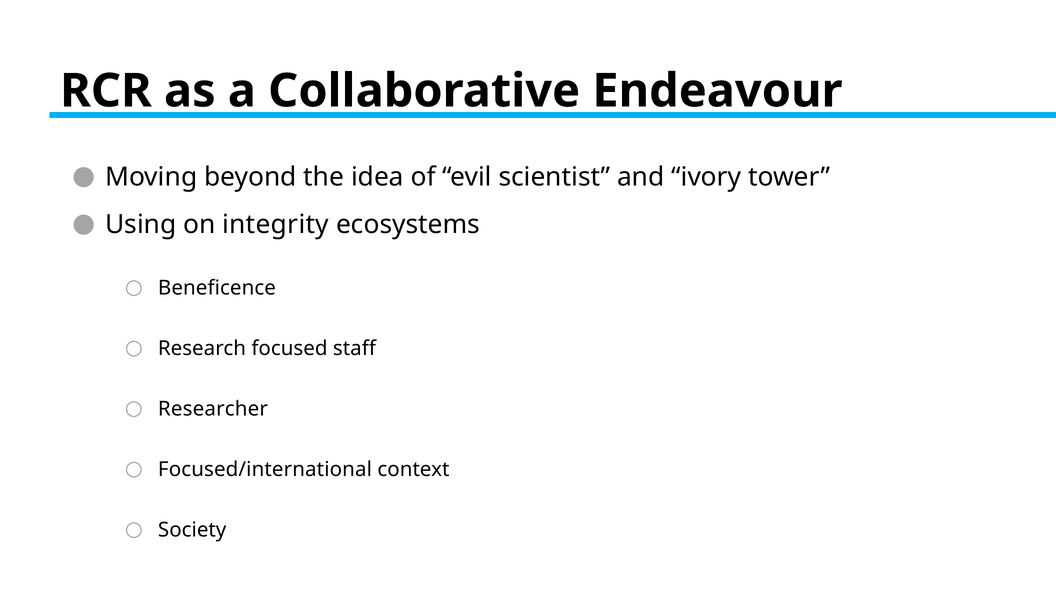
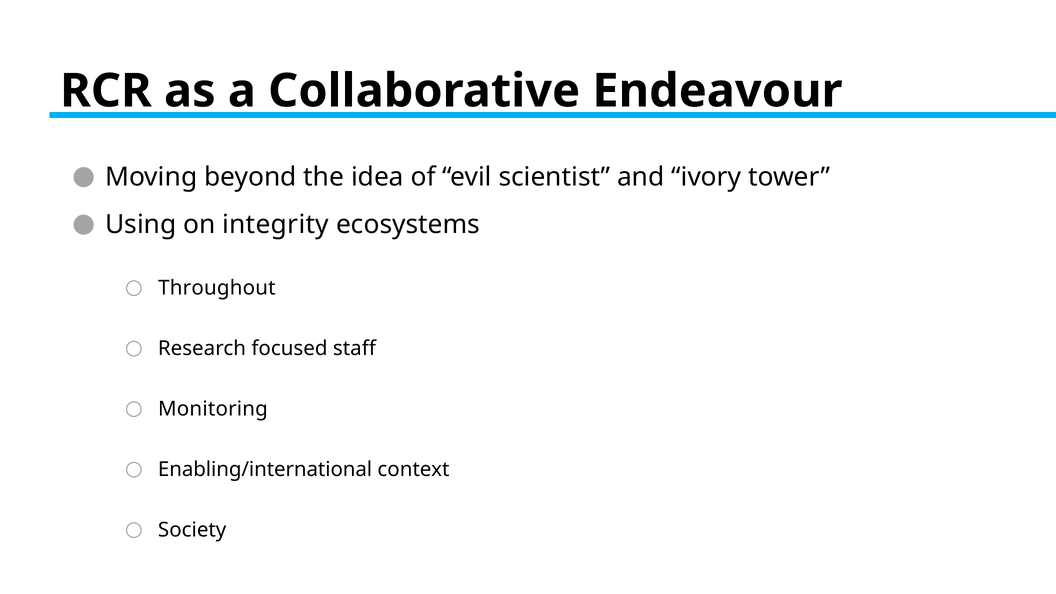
Beneficence: Beneficence -> Throughout (217, 288)
Researcher: Researcher -> Monitoring (213, 409)
Focused/international: Focused/international -> Enabling/international (265, 469)
